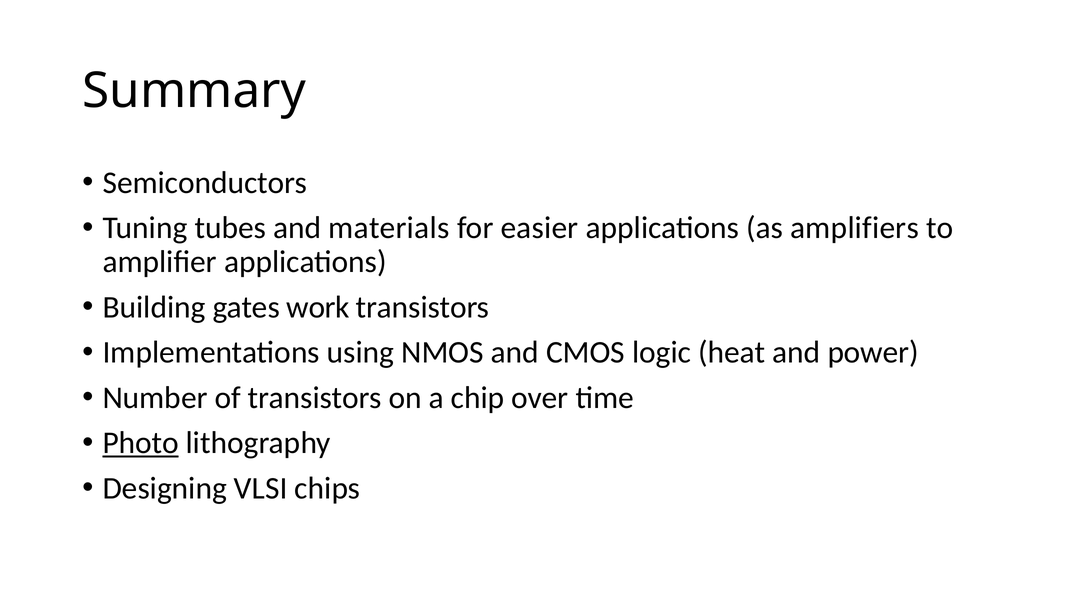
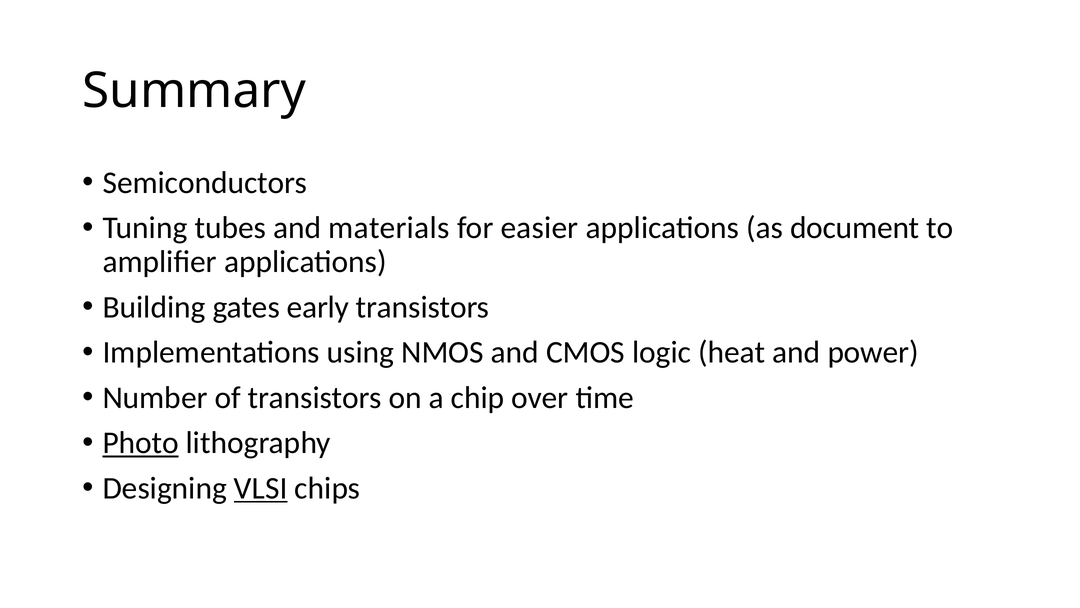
amplifiers: amplifiers -> document (855, 228)
work: work -> early (318, 307)
VLSI underline: none -> present (261, 488)
